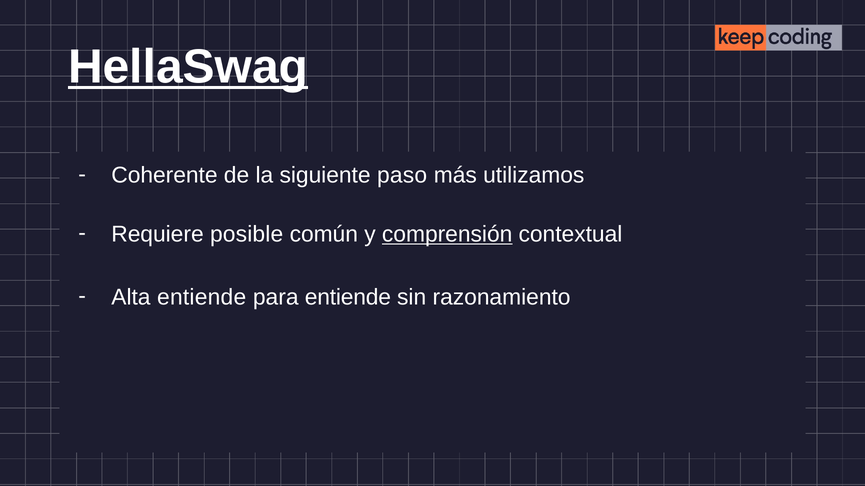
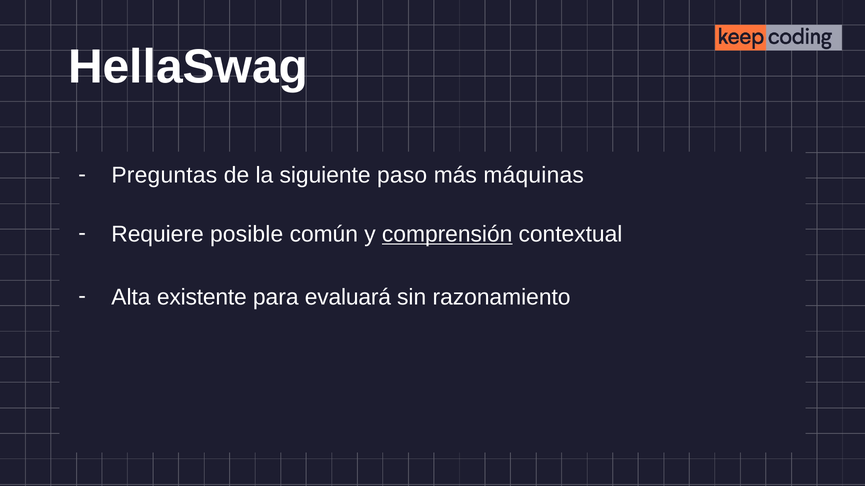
HellaSwag underline: present -> none (188, 67)
Coherente: Coherente -> Preguntas (164, 176)
utilizamos: utilizamos -> máquinas (534, 176)
Alta entiende: entiende -> existente (202, 297)
para entiende: entiende -> evaluará (348, 297)
